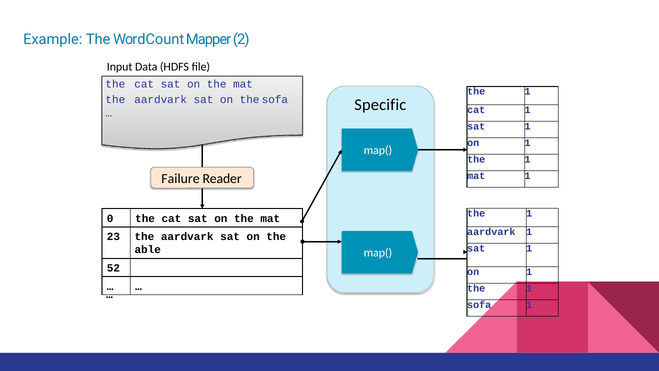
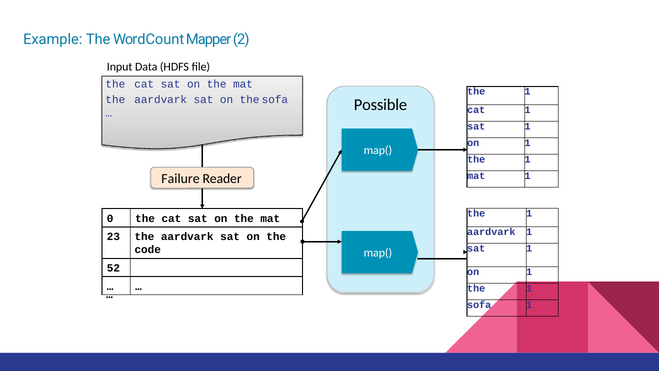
Specific: Specific -> Possible (380, 105)
able: able -> code (148, 249)
